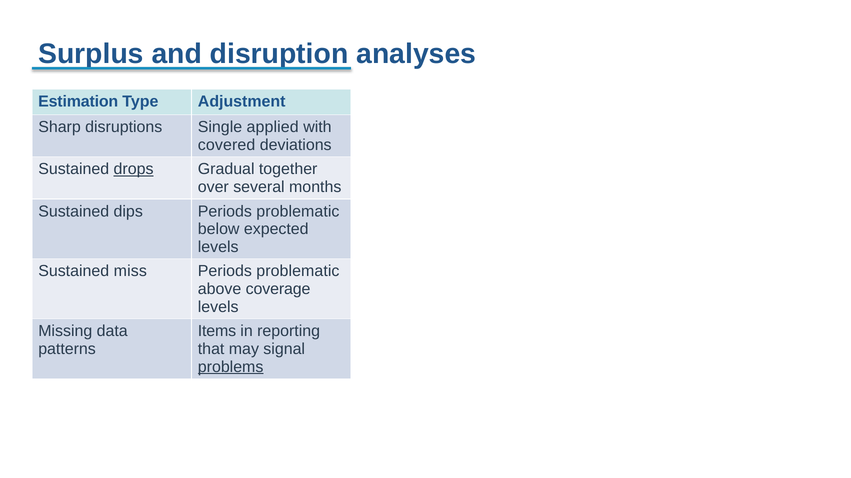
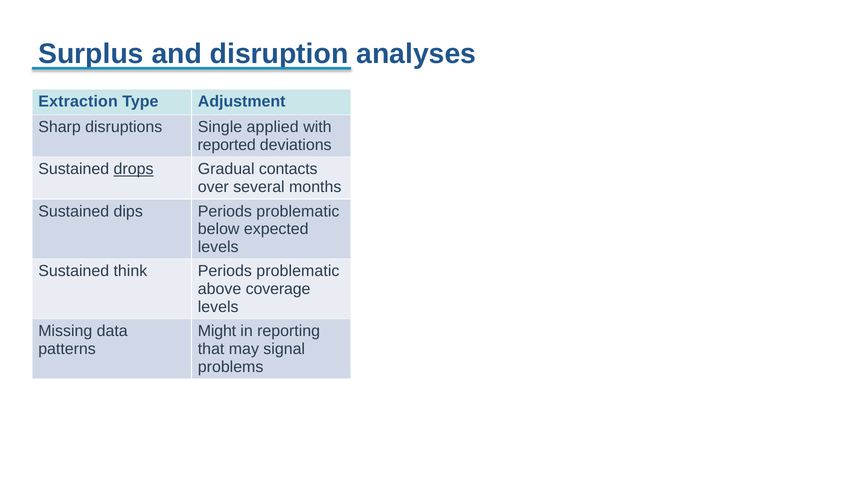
Estimation: Estimation -> Extraction (78, 102)
covered: covered -> reported (227, 145)
together: together -> contacts (288, 169)
miss: miss -> think (130, 272)
Items: Items -> Might (217, 332)
problems underline: present -> none (231, 367)
